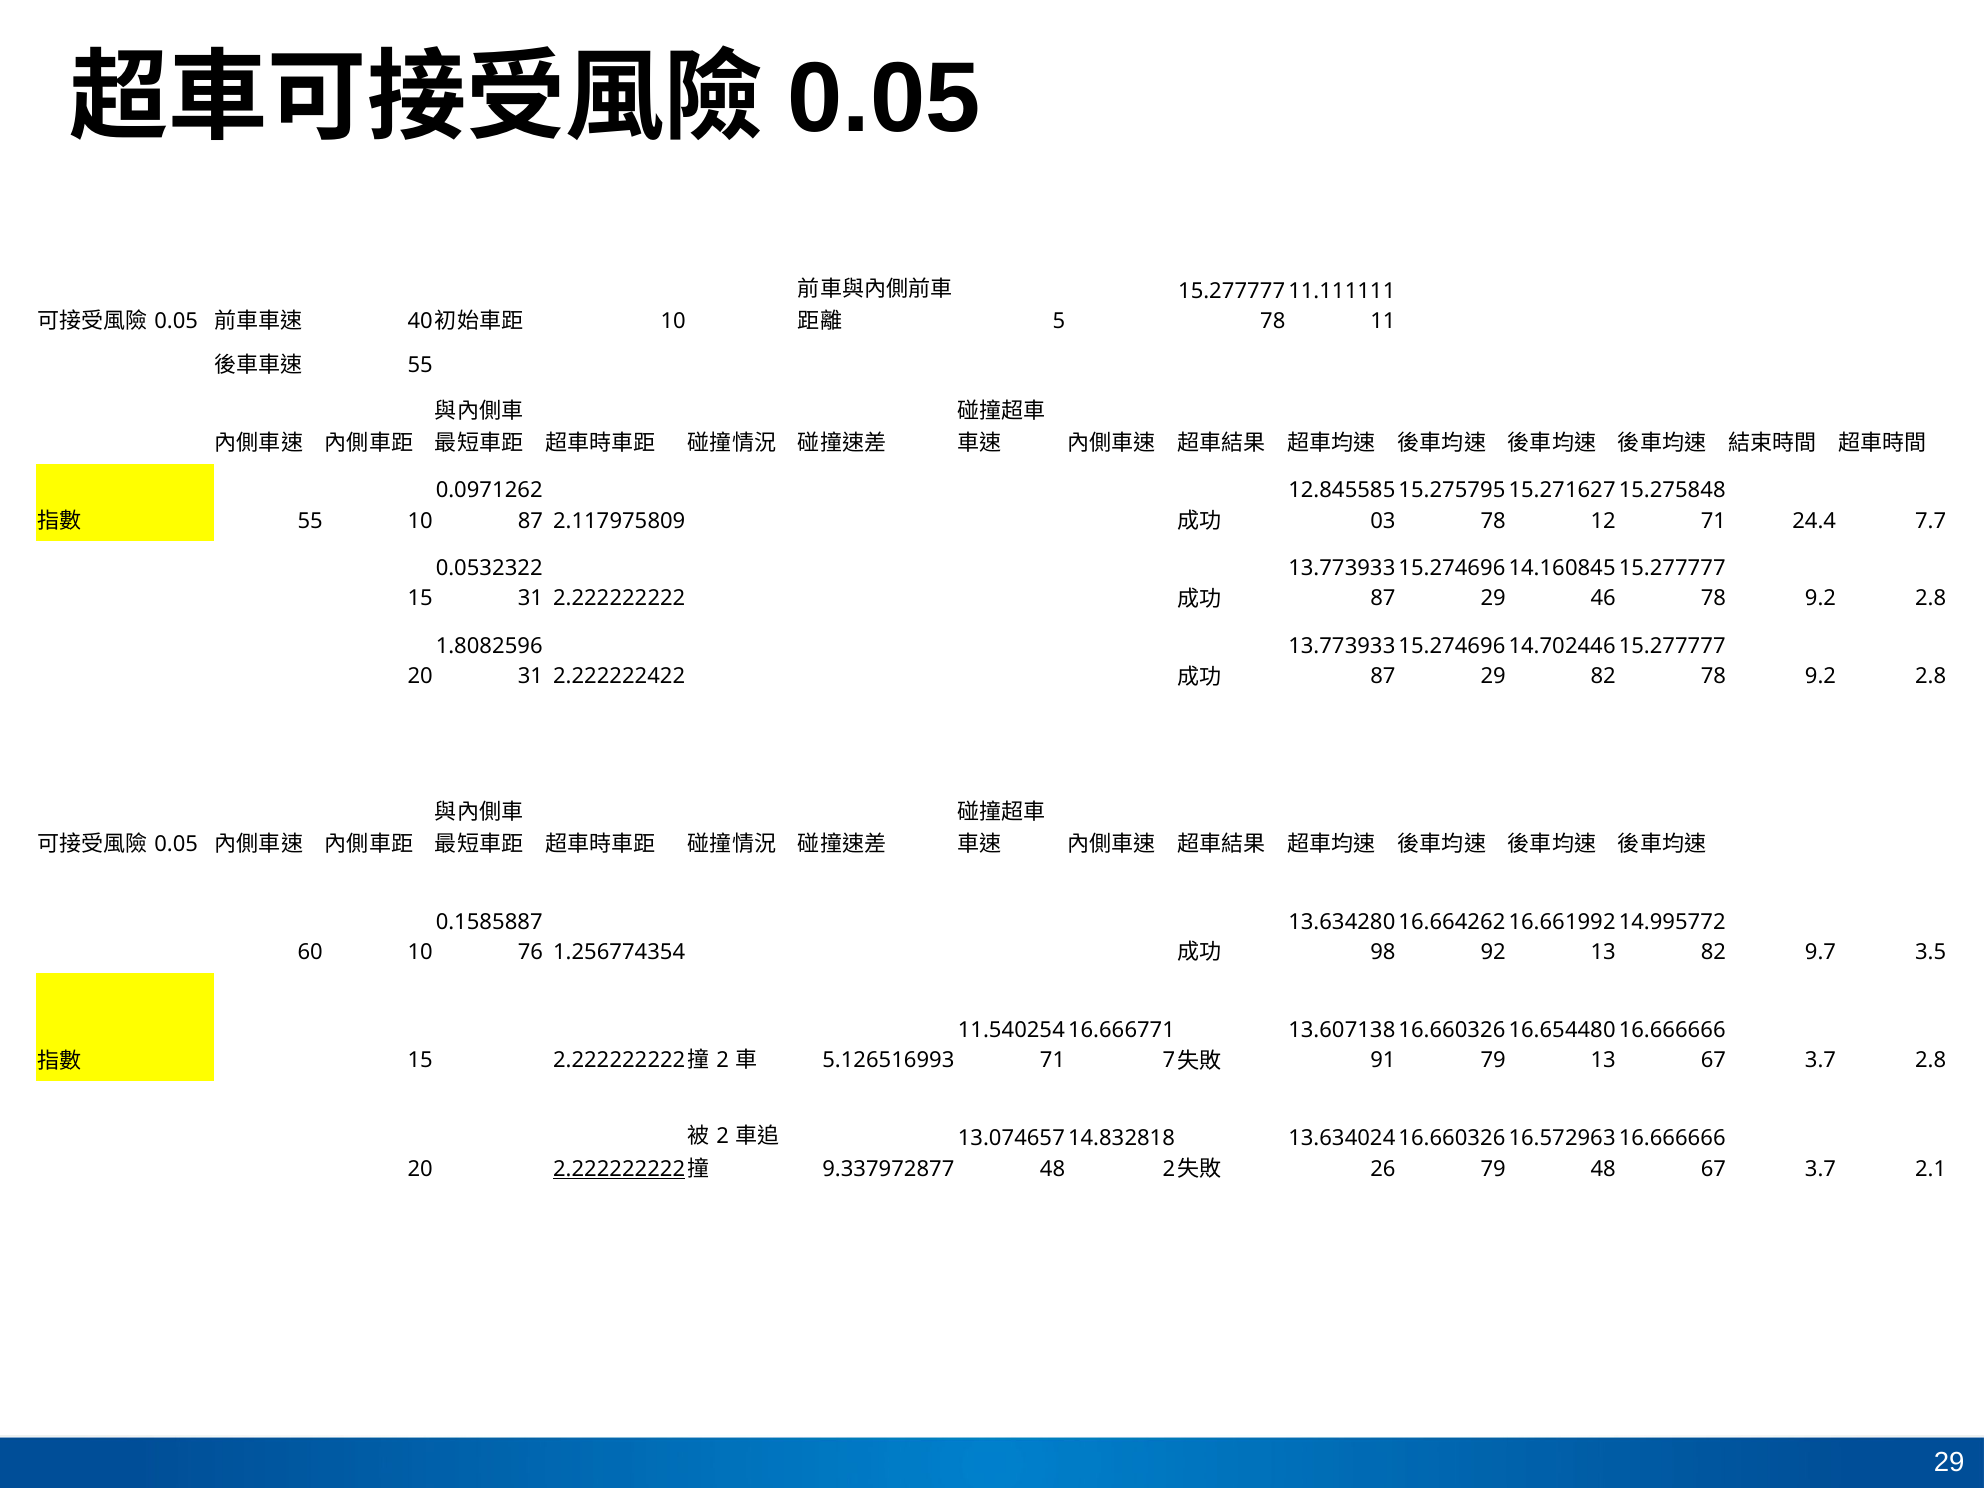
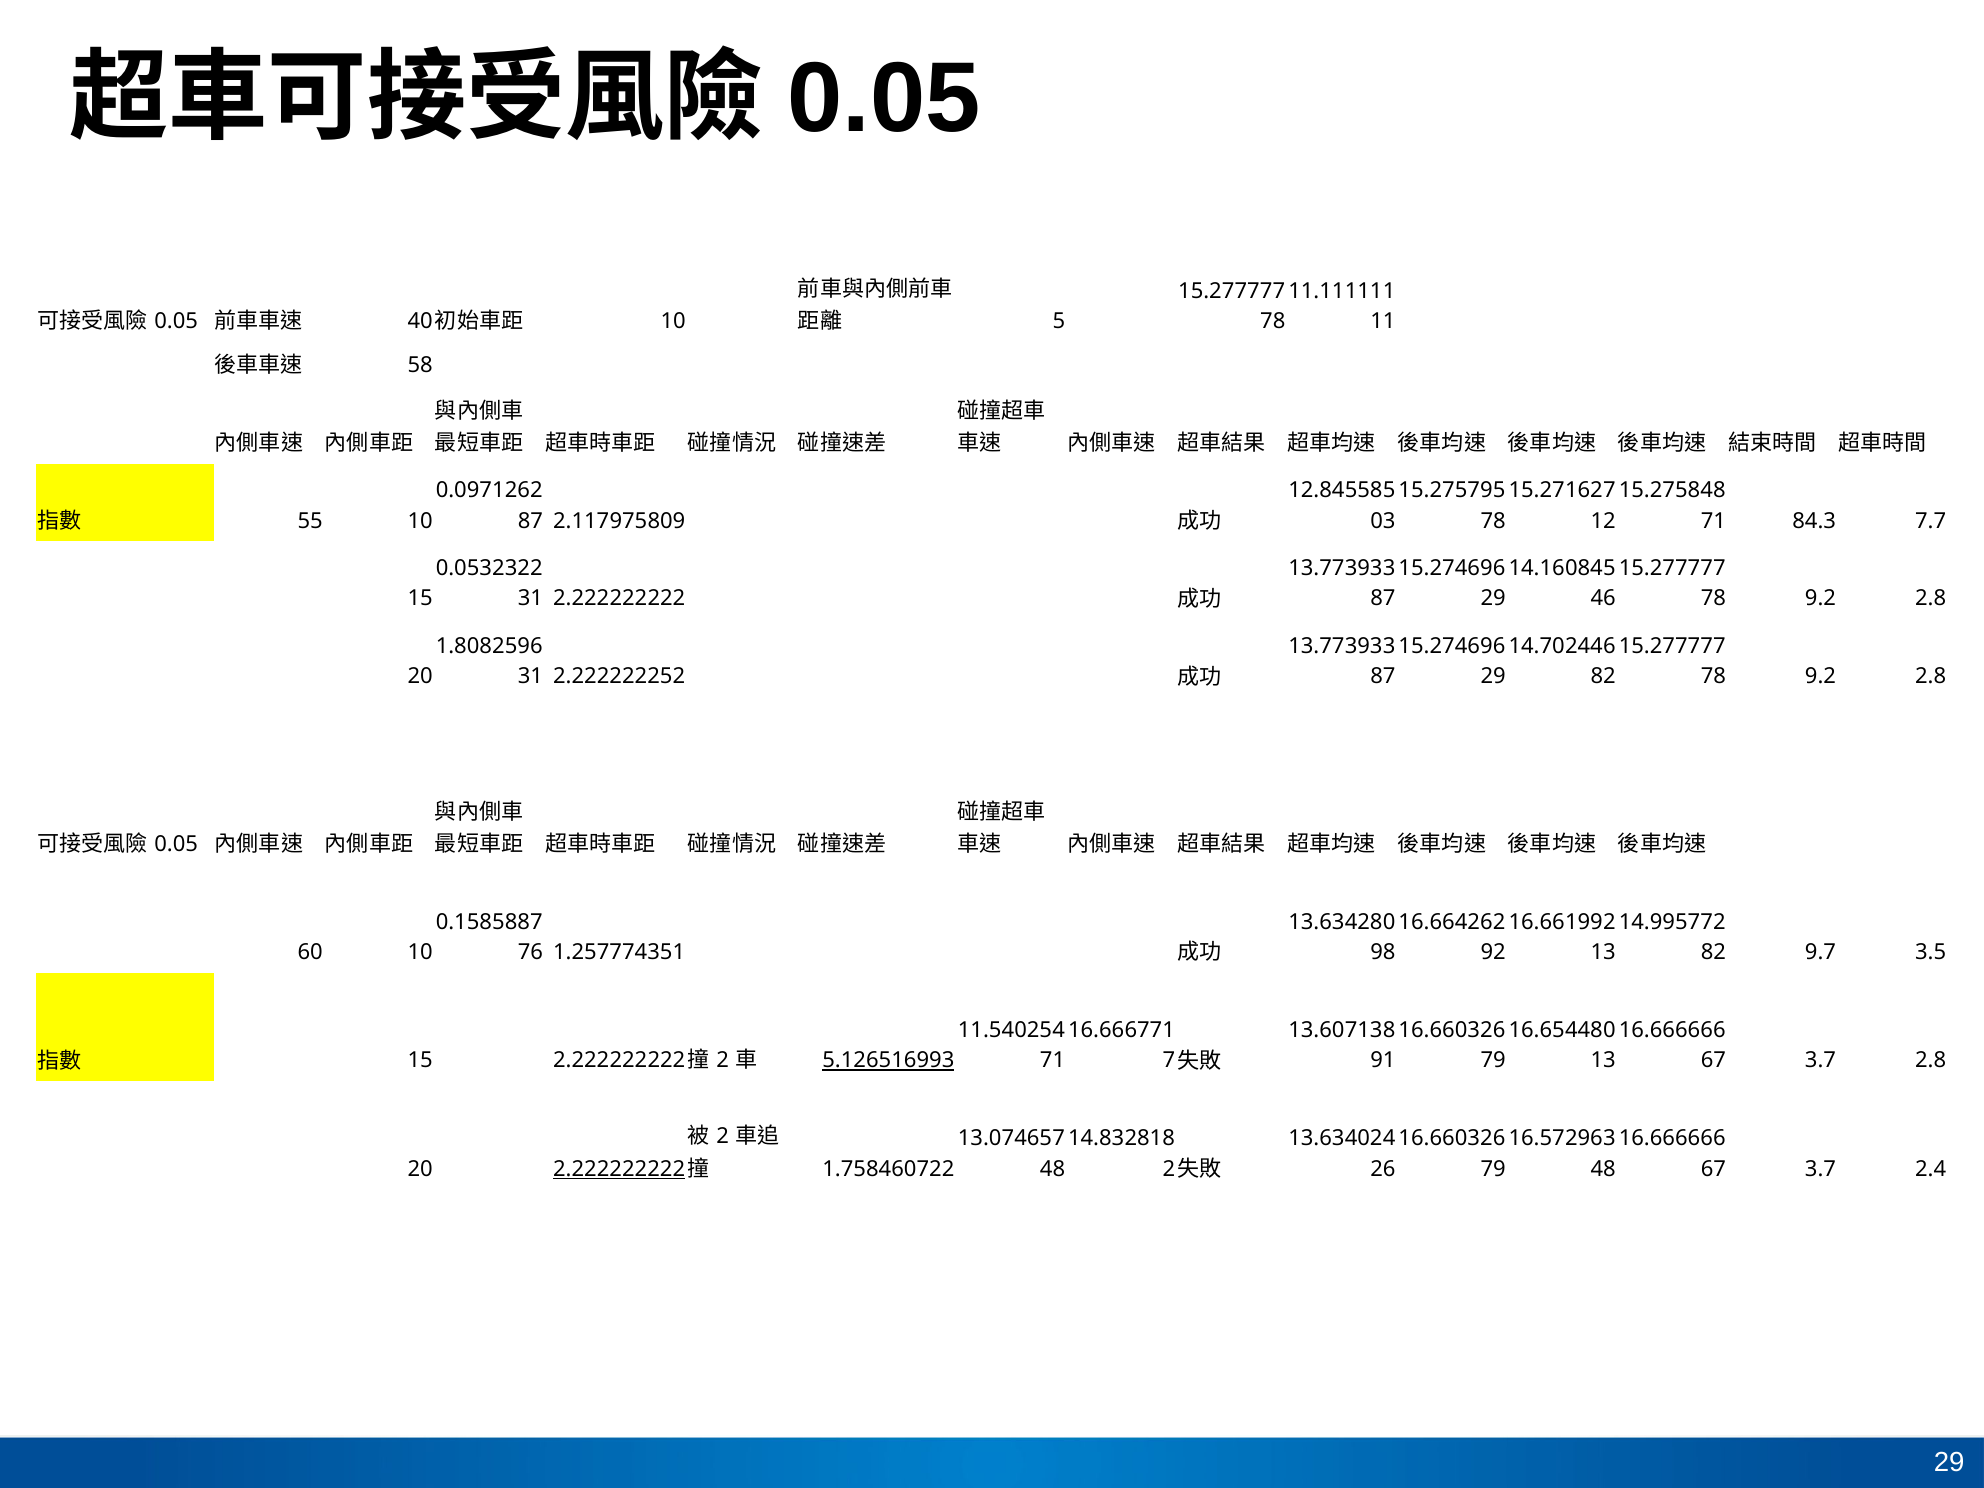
55: 55 -> 58 (420, 365)
24.4: 24.4 -> 84.3 (1814, 521)
2.222222422: 2.222222422 -> 2.222222252 (619, 676)
1.256774354: 1.256774354 -> 1.257774351 (619, 952)
5.126516993 underline: none -> present (888, 1061)
9.337972877: 9.337972877 -> 1.758460722 (888, 1169)
2.1: 2.1 -> 2.4 (1931, 1169)
